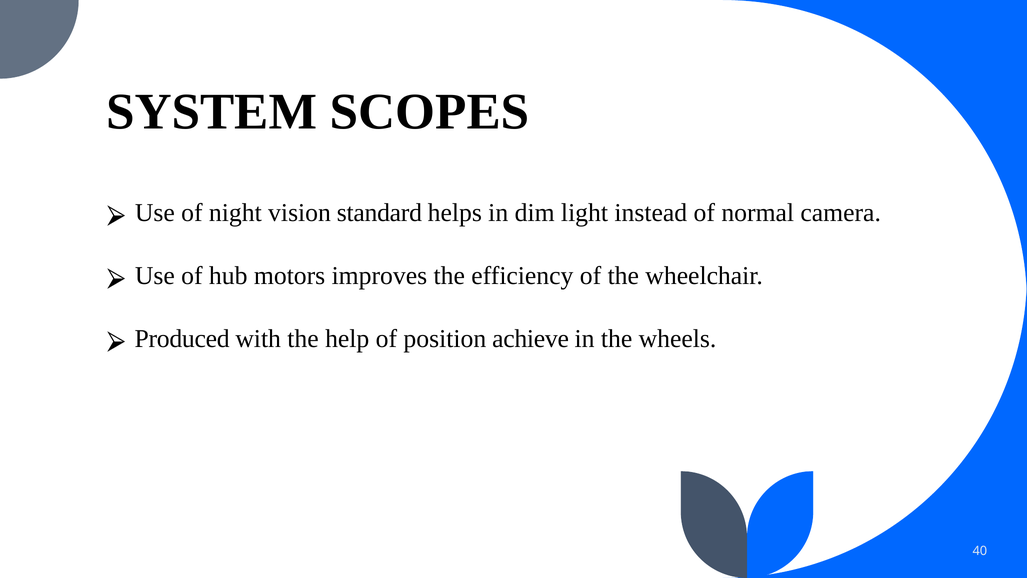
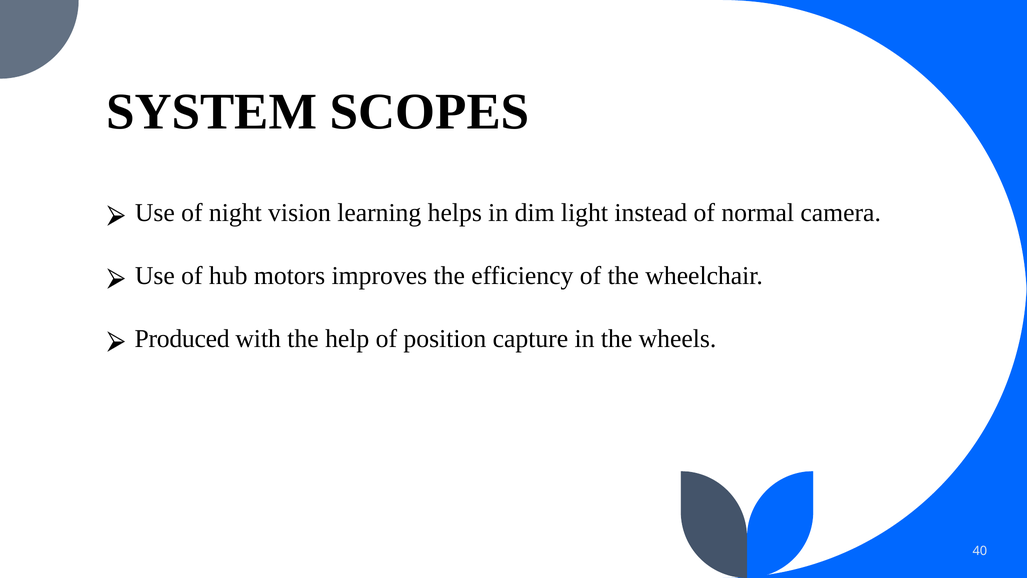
standard: standard -> learning (379, 213)
achieve: achieve -> capture (530, 339)
